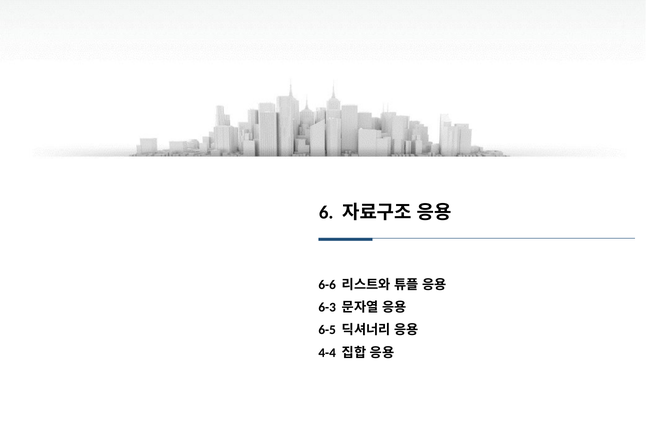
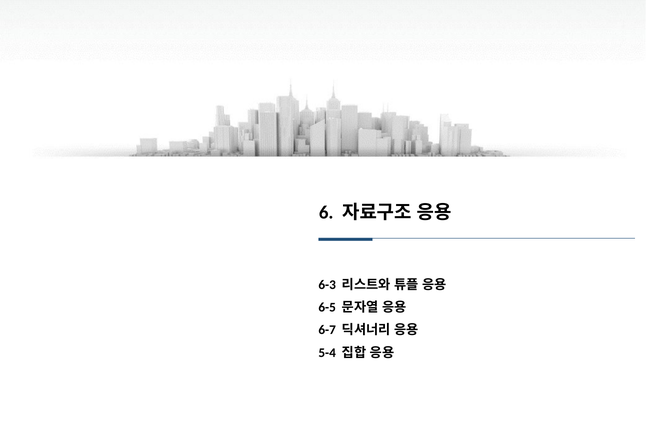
6-6: 6-6 -> 6-3 (327, 285)
6-3: 6-3 -> 6-5 (327, 308)
6-5: 6-5 -> 6-7 (327, 330)
4-4: 4-4 -> 5-4 (327, 353)
